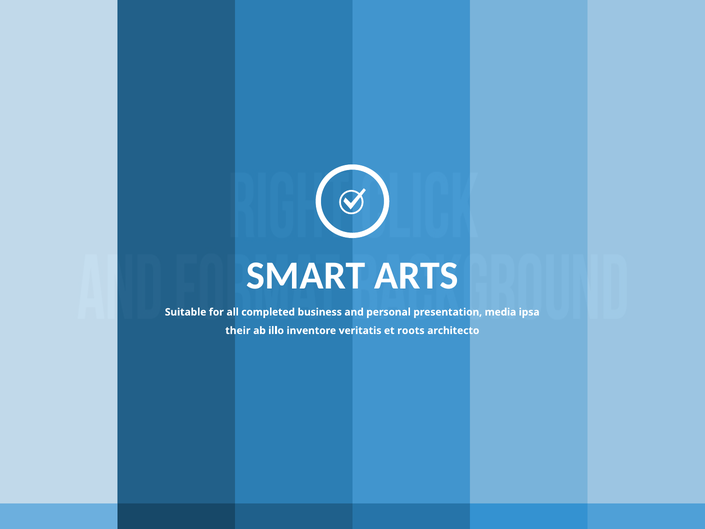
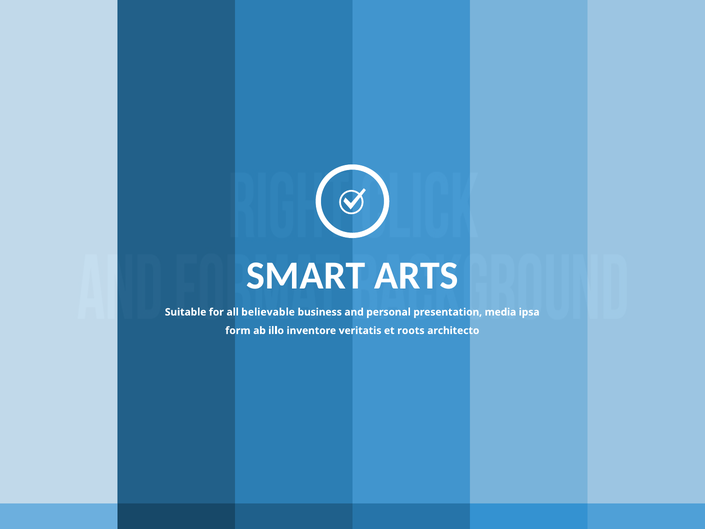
completed: completed -> believable (268, 312)
their: their -> form (238, 330)
